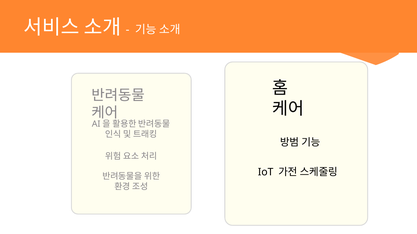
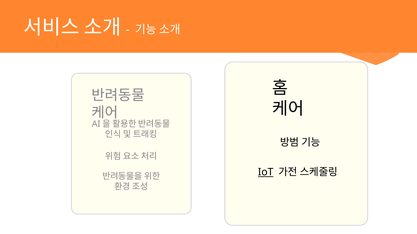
IoT underline: none -> present (266, 173)
